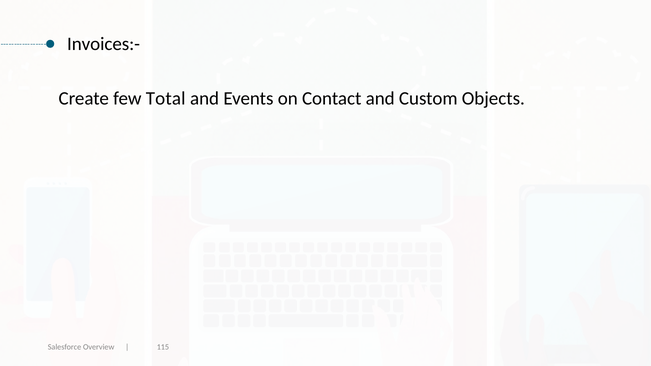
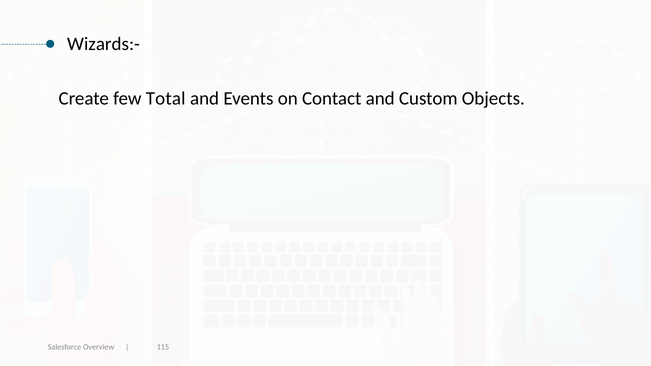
Invoices:-: Invoices:- -> Wizards:- (104, 44)
